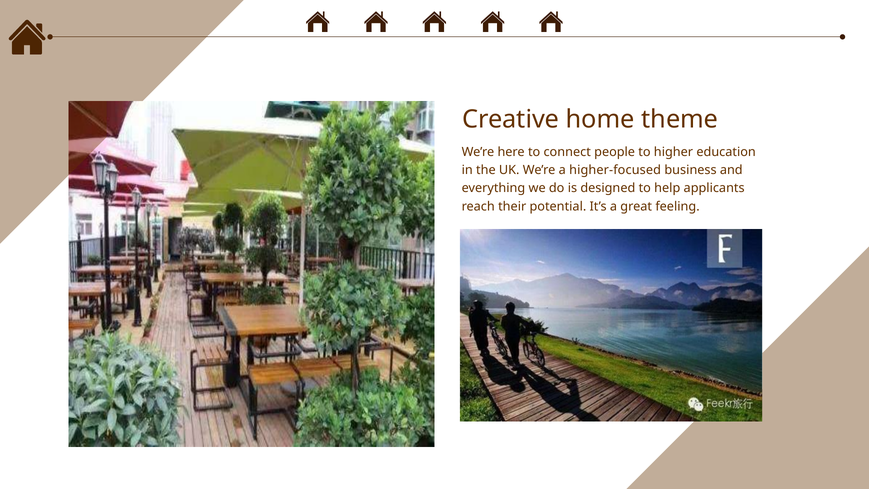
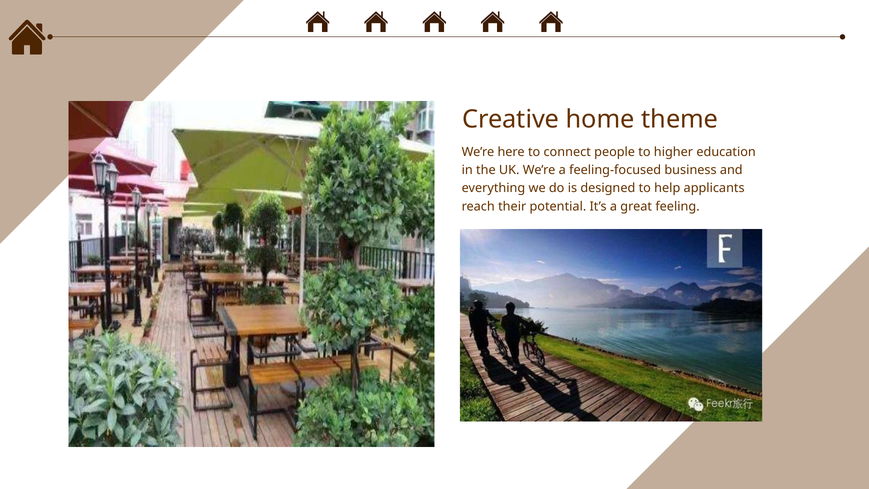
higher-focused: higher-focused -> feeling-focused (615, 170)
